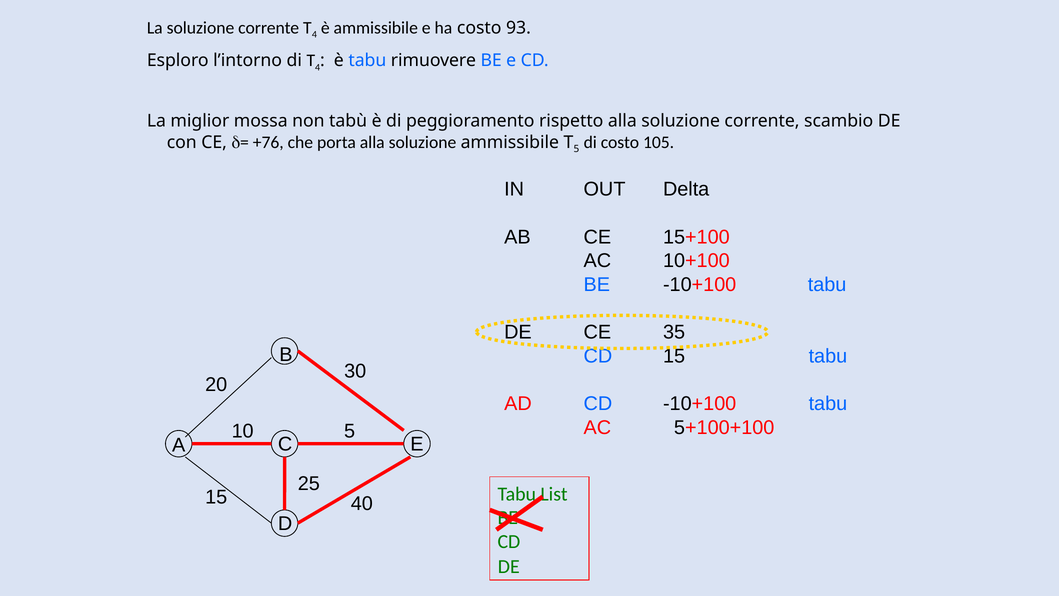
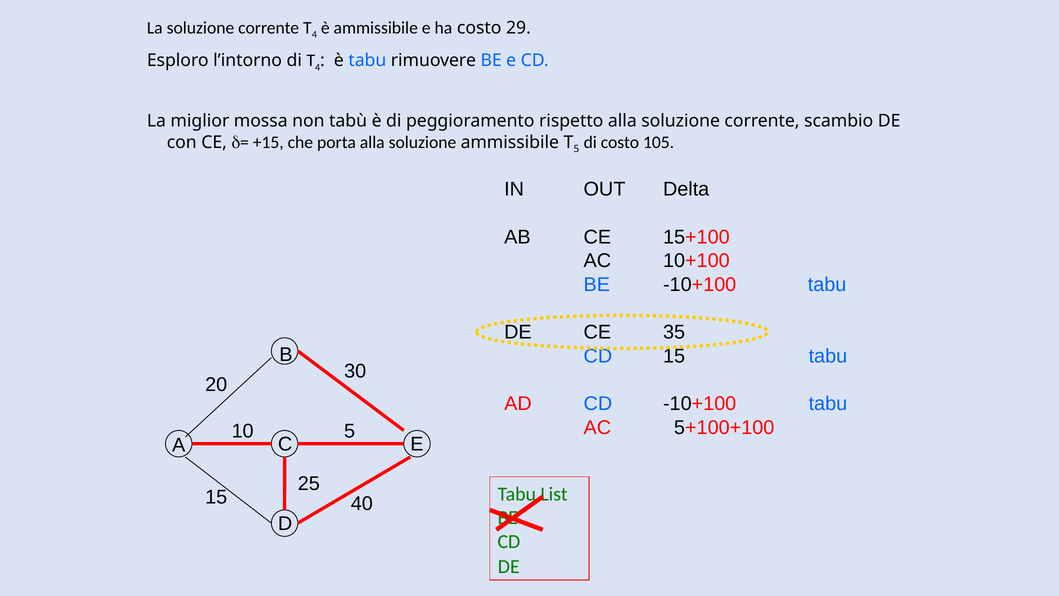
93: 93 -> 29 (518, 28)
+76: +76 -> +15 (268, 142)
